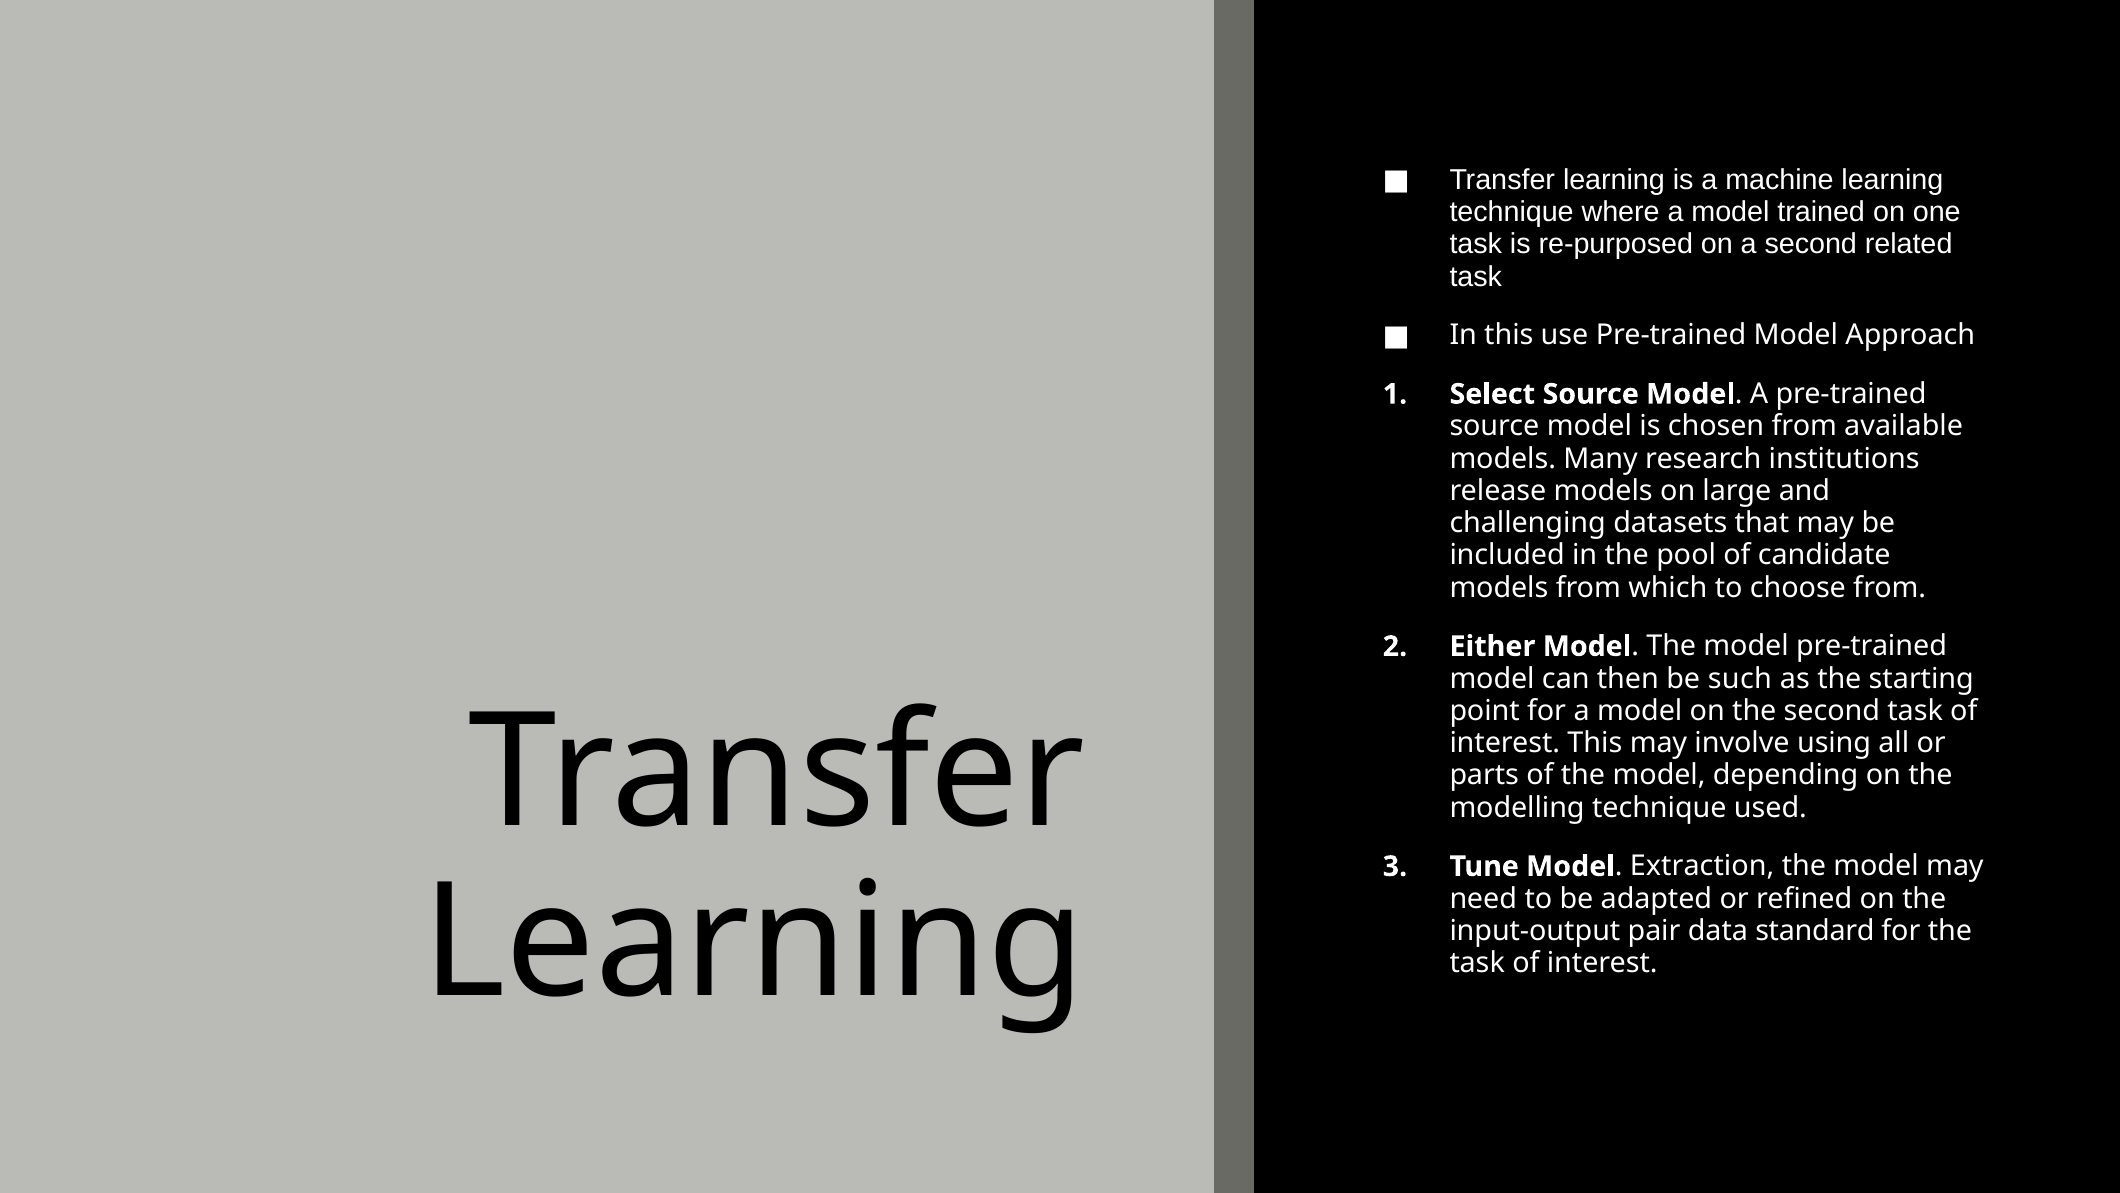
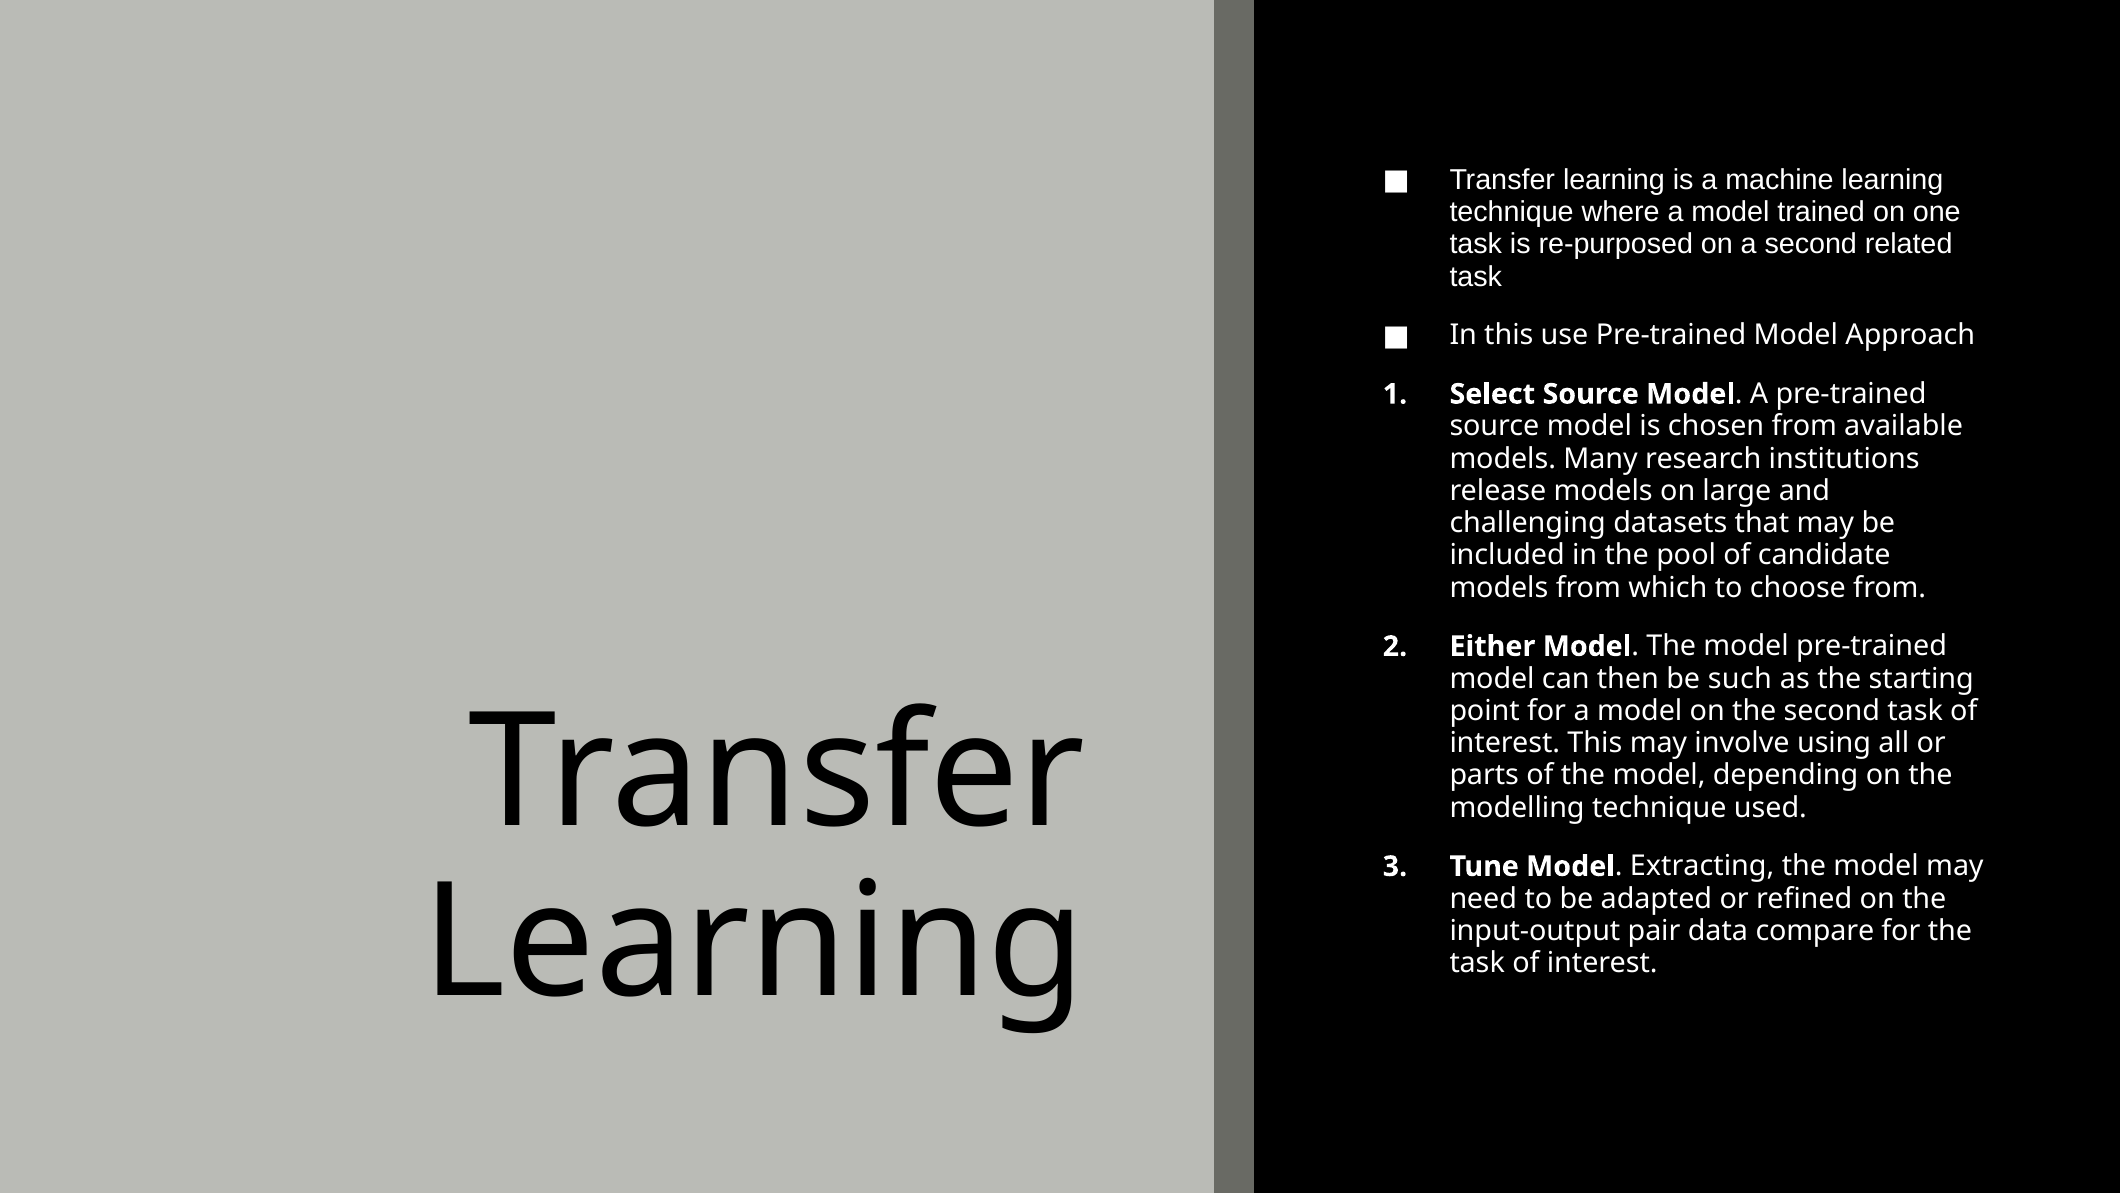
Extraction: Extraction -> Extracting (1702, 866)
standard: standard -> compare (1815, 931)
